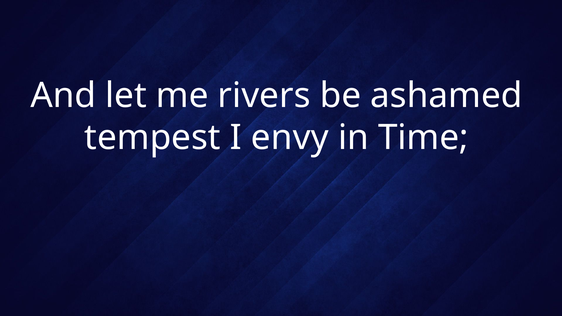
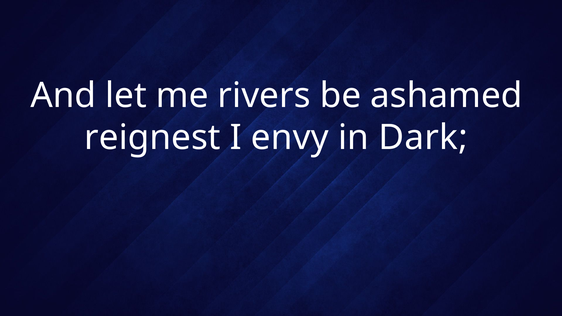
tempest: tempest -> reignest (152, 138)
Time: Time -> Dark (423, 138)
